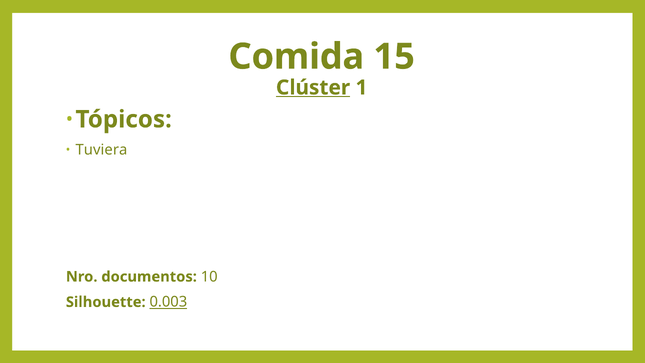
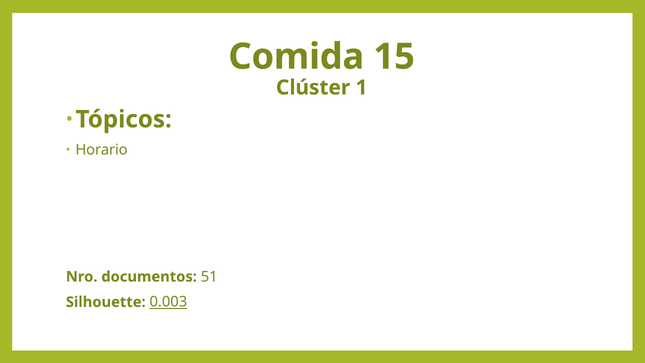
Clúster underline: present -> none (313, 88)
Tuviera: Tuviera -> Horario (102, 150)
10: 10 -> 51 (209, 277)
